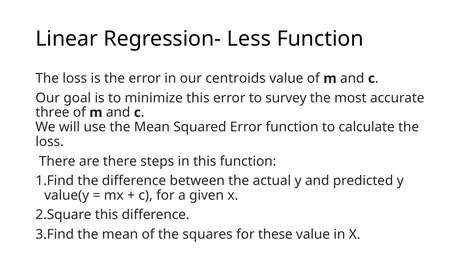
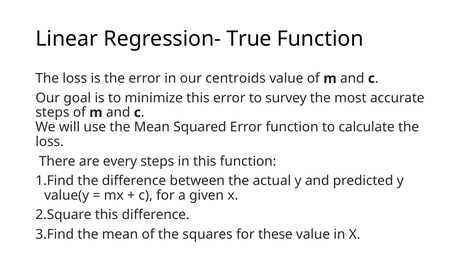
Less: Less -> True (249, 39)
three: three -> steps (52, 113)
are there: there -> every (120, 162)
